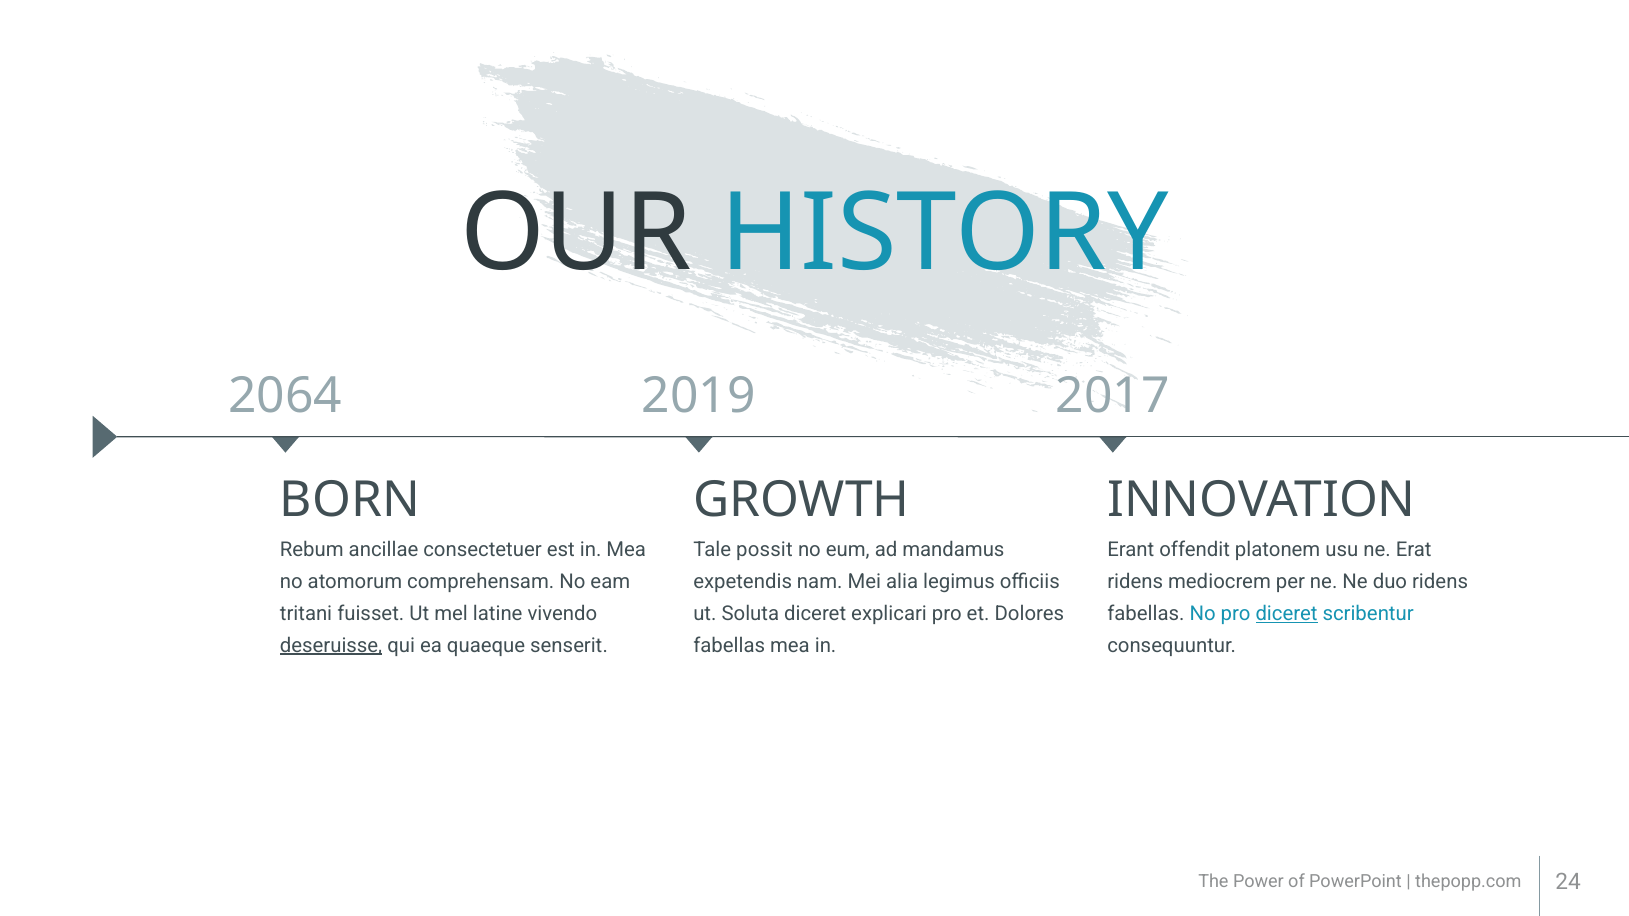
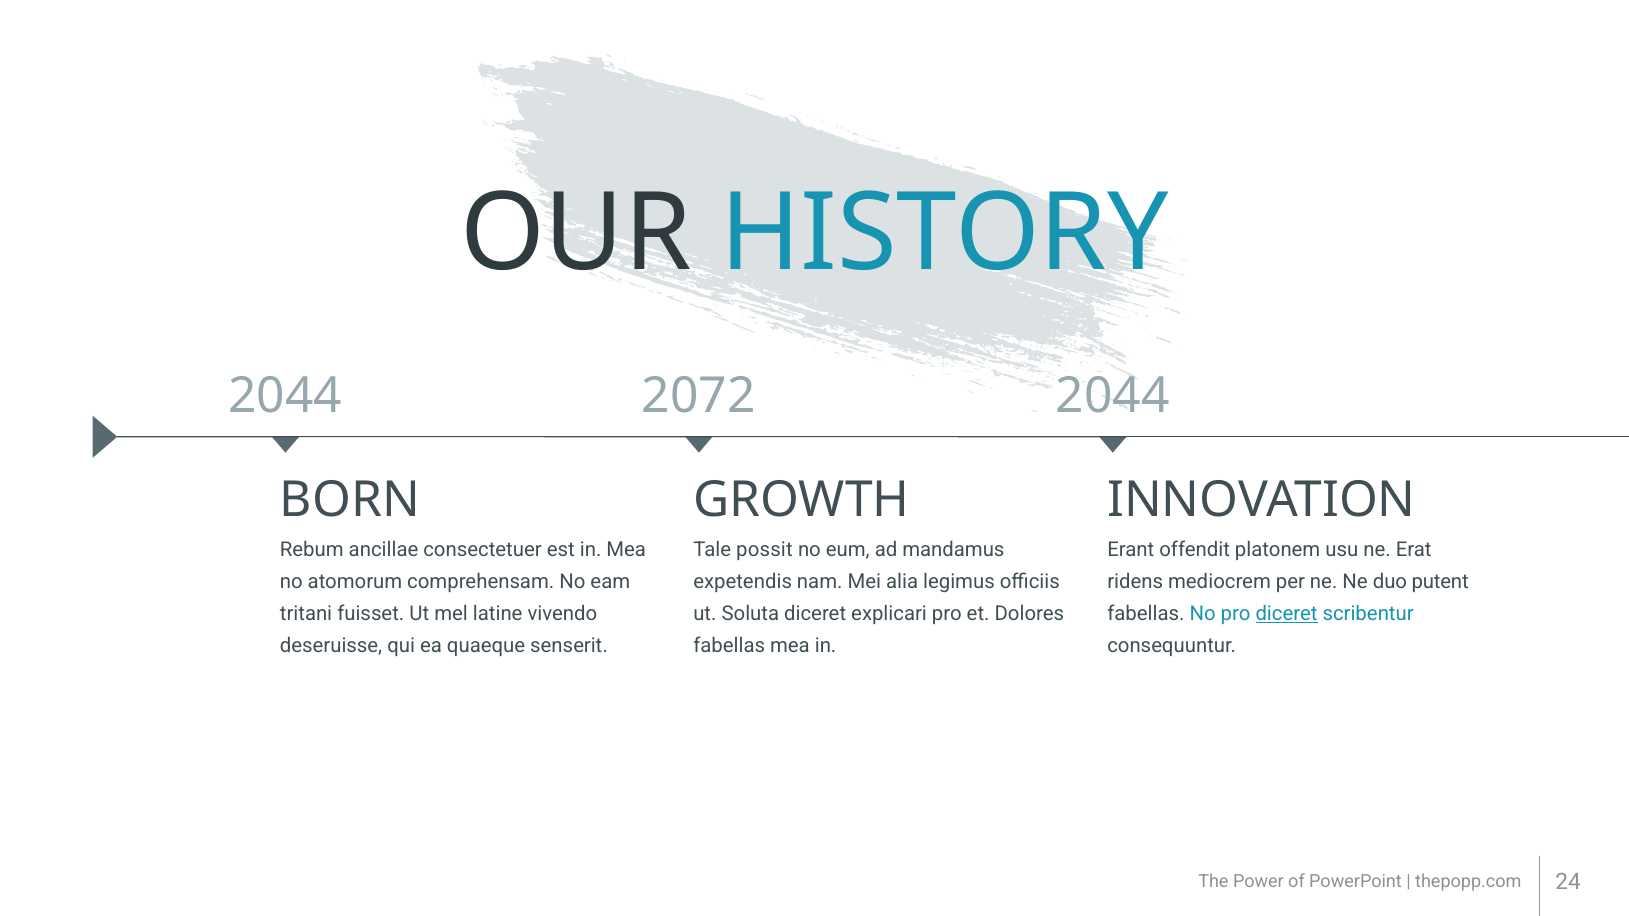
2064: 2064 -> 2044 (285, 396)
2019: 2019 -> 2072 (699, 396)
2017: 2017 -> 2044 (1113, 396)
duo ridens: ridens -> putent (1440, 582)
deseruisse underline: present -> none (331, 645)
